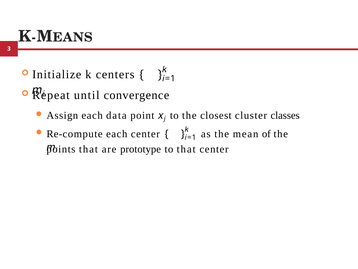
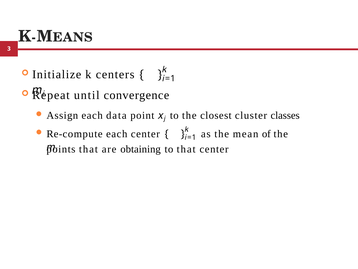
prototype: prototype -> obtaining (141, 149)
